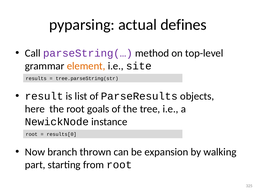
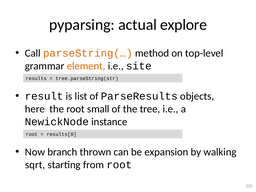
defines: defines -> explore (184, 25)
parseString(… colour: purple -> orange (88, 53)
goals: goals -> small (98, 109)
part: part -> sqrt (35, 165)
